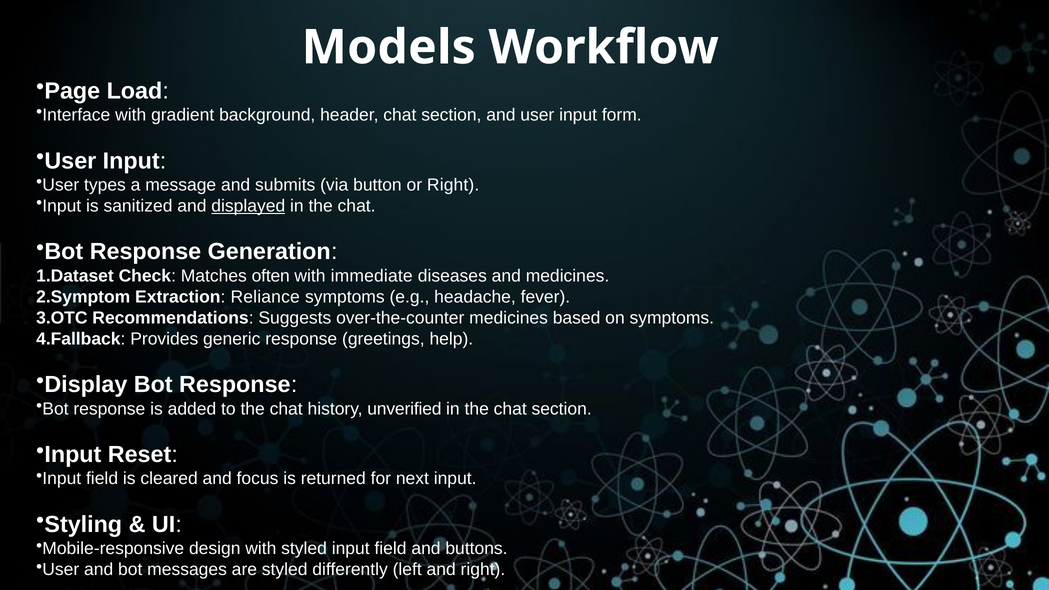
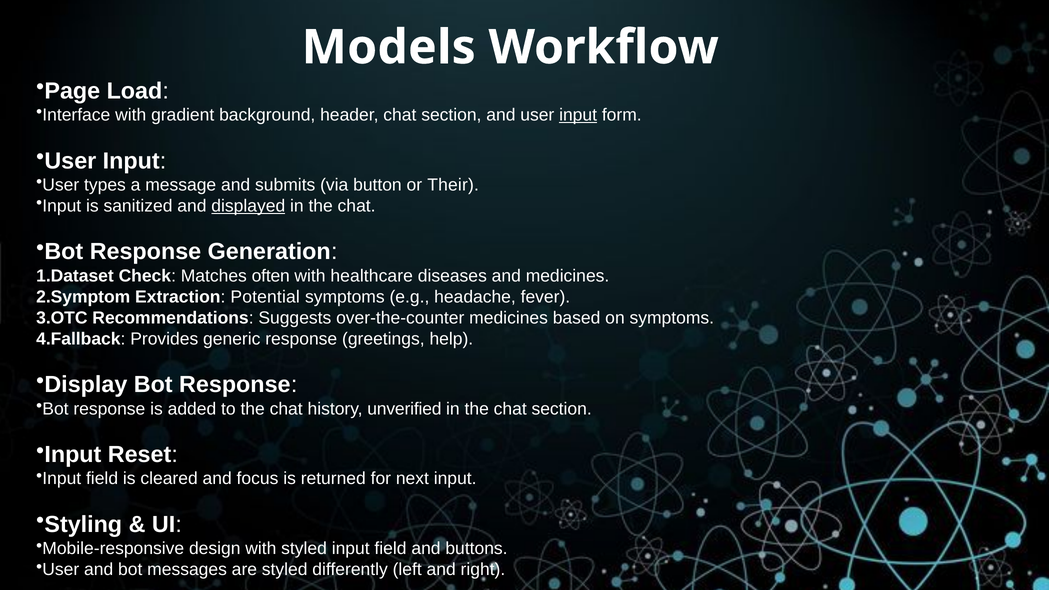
input underline: none -> present (578, 115)
or Right: Right -> Their (453, 185)
immediate: immediate -> healthcare (372, 276)
Reliance: Reliance -> Potential (265, 297)
